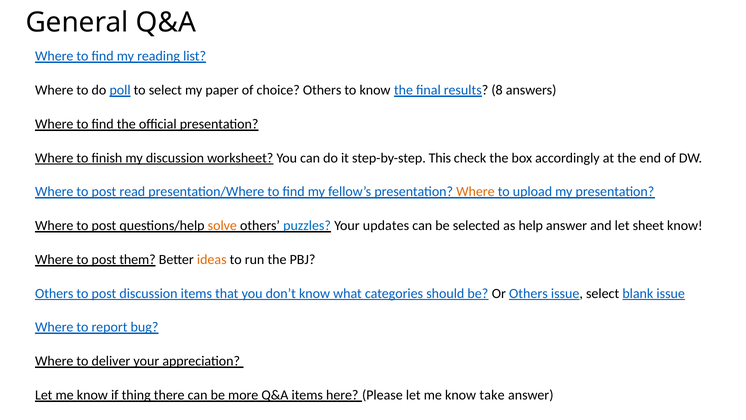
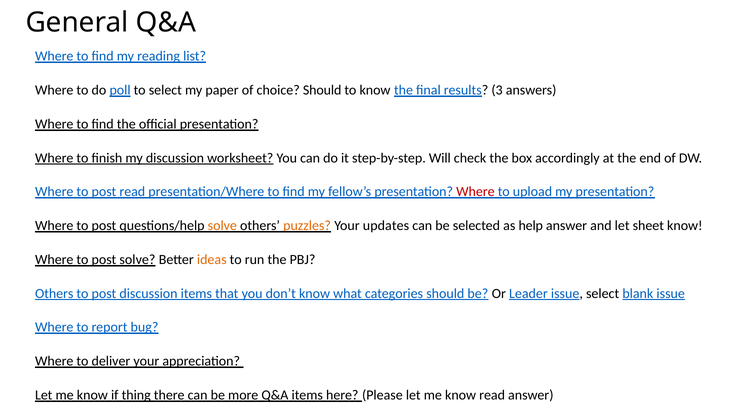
choice Others: Others -> Should (322, 90)
8: 8 -> 3 (497, 90)
This: This -> Will (440, 158)
Where colour: orange -> red (475, 192)
puzzles colour: blue -> orange (307, 225)
post them: them -> solve (137, 259)
Or Others: Others -> Leader (528, 293)
know take: take -> read (492, 395)
